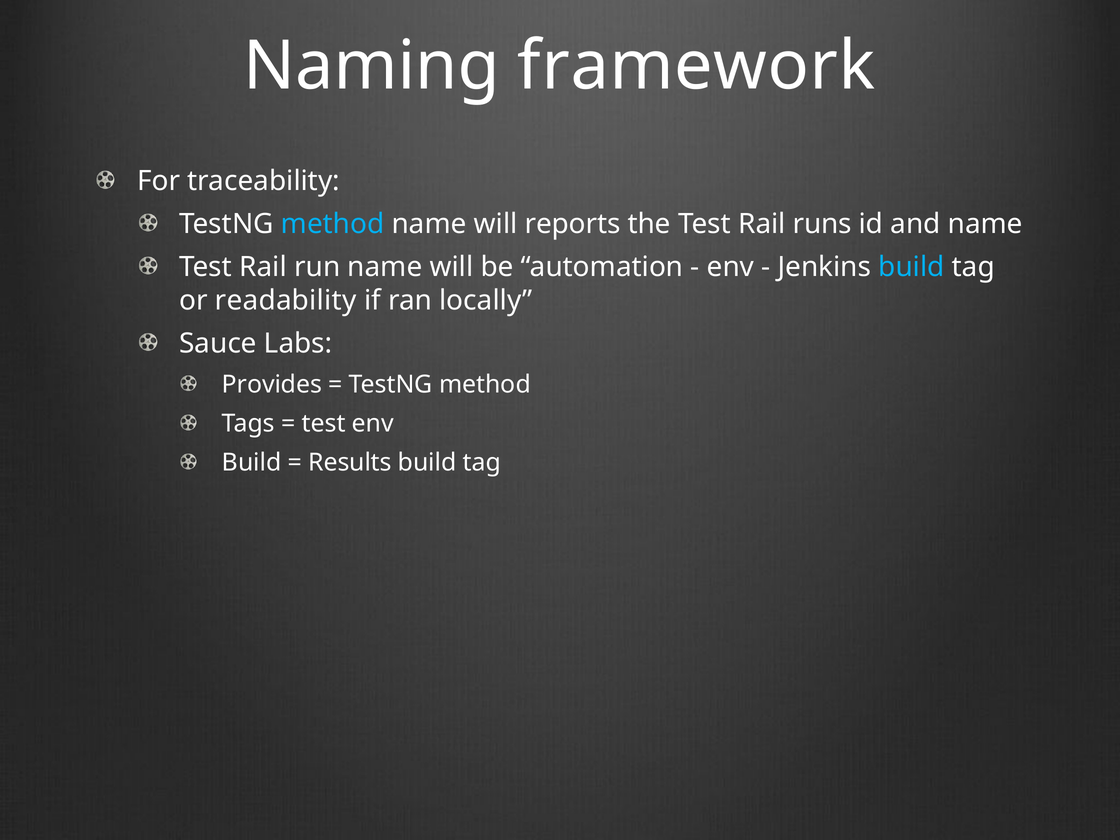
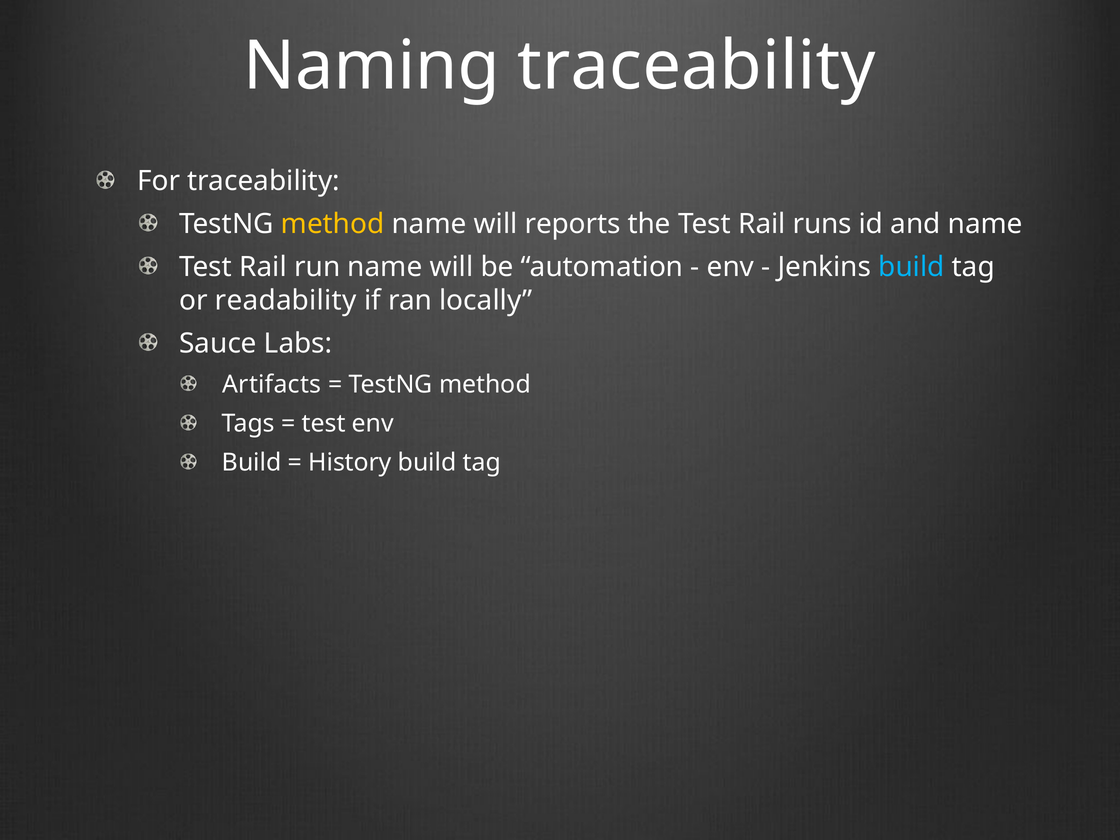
Naming framework: framework -> traceability (697, 66)
method colour: light blue -> yellow (333, 224)
Provides: Provides -> Artifacts (272, 384)
Results: Results -> History (350, 463)
